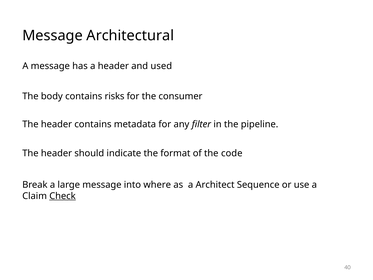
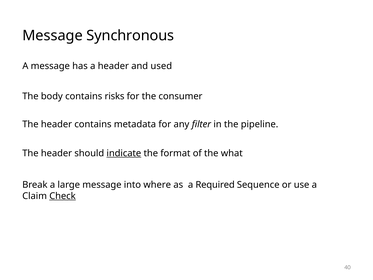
Architectural: Architectural -> Synchronous (130, 36)
indicate underline: none -> present (124, 153)
code: code -> what (232, 153)
Architect: Architect -> Required (215, 185)
